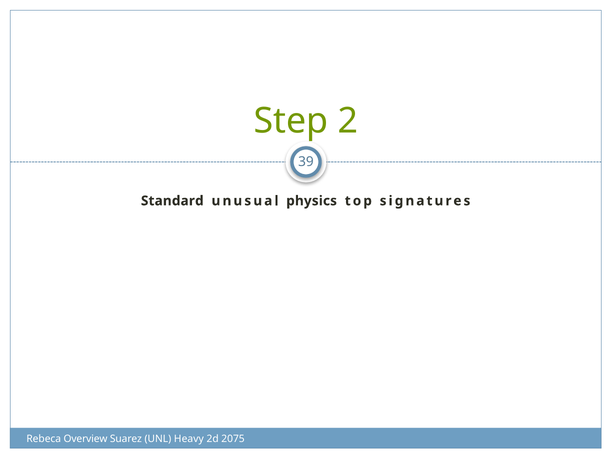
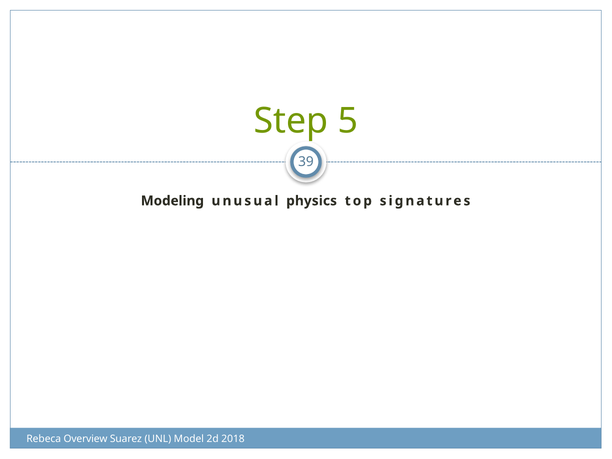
2: 2 -> 5 (348, 121)
Standard: Standard -> Modeling (172, 201)
Heavy: Heavy -> Model (189, 439)
2075: 2075 -> 2018 (233, 439)
